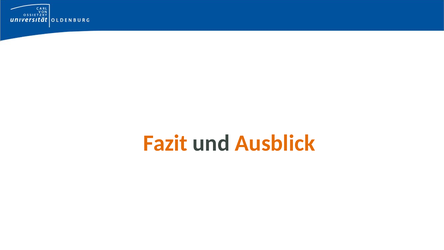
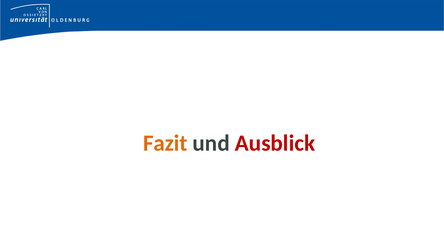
Ausblick colour: orange -> red (275, 143)
